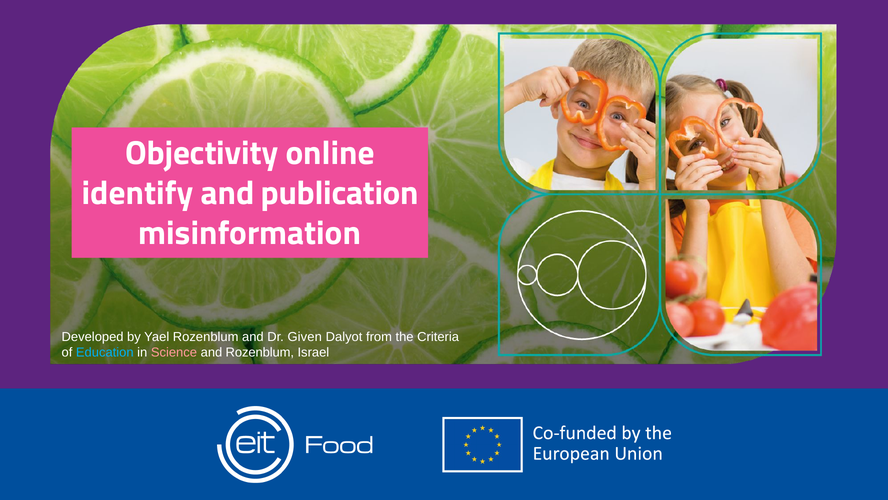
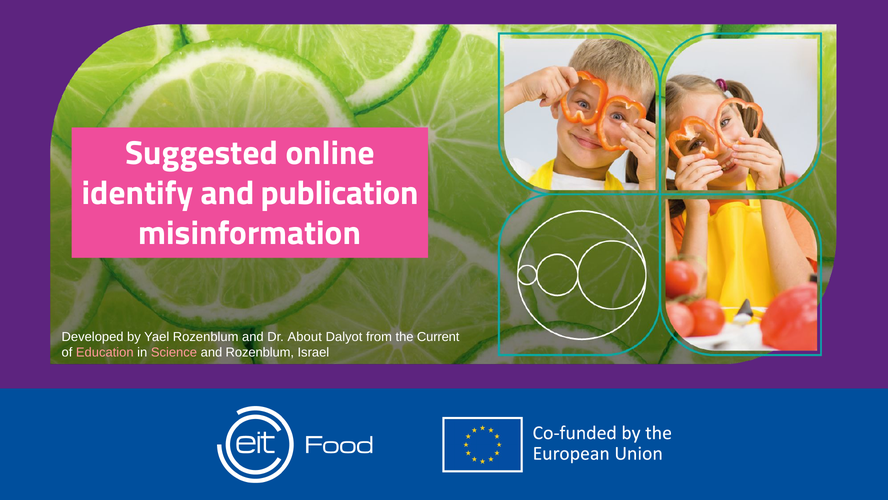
Objectivity: Objectivity -> Suggested (202, 153)
Given: Given -> About (305, 337)
Criteria: Criteria -> Current (438, 337)
Education colour: light blue -> pink (105, 352)
